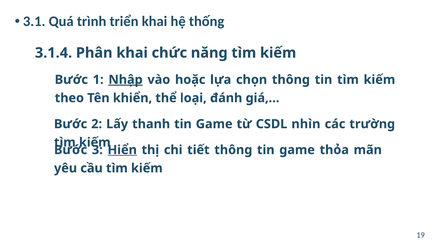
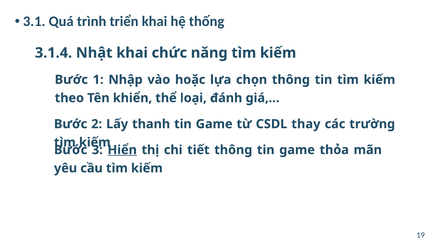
Phân: Phân -> Nhật (94, 53)
Nhập underline: present -> none (126, 80)
nhìn: nhìn -> thay (306, 124)
